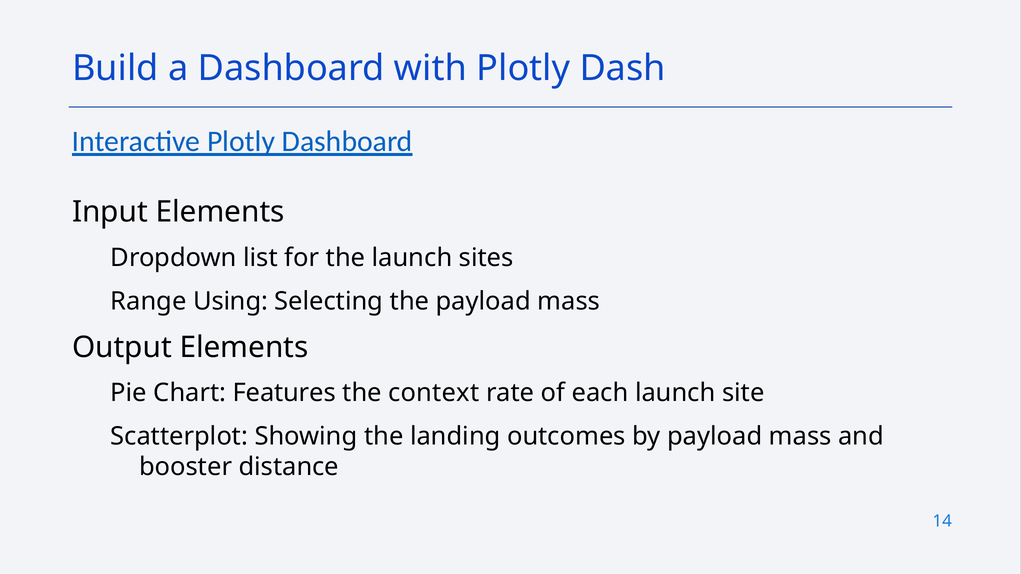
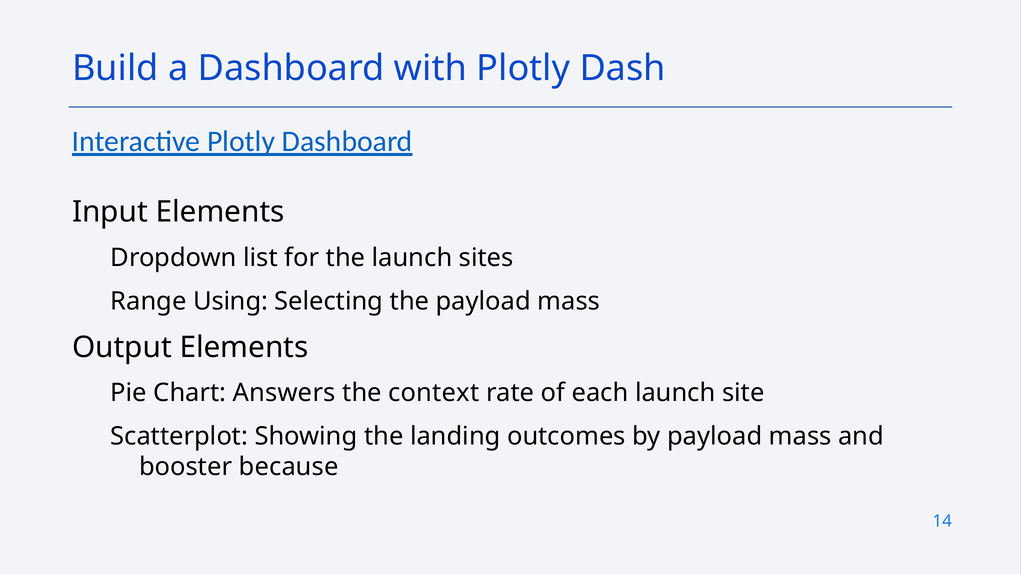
Features: Features -> Answers (284, 393)
distance: distance -> because (289, 467)
